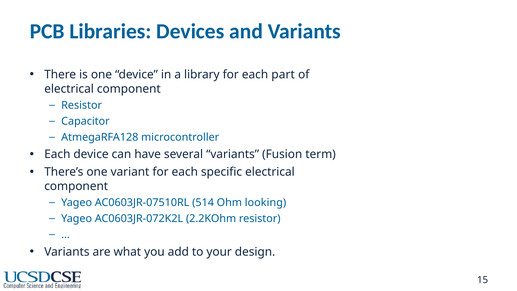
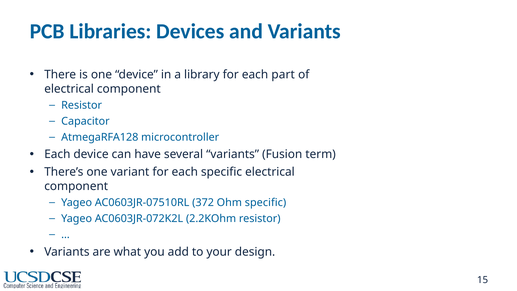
514: 514 -> 372 (203, 203)
Ohm looking: looking -> specific (265, 203)
